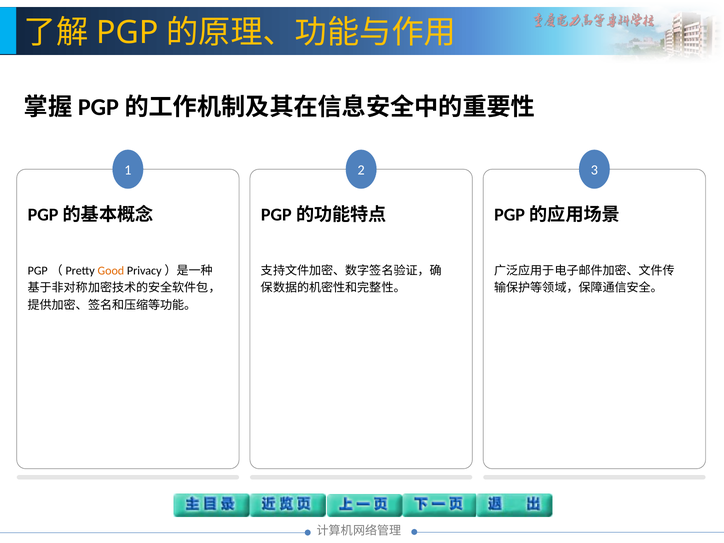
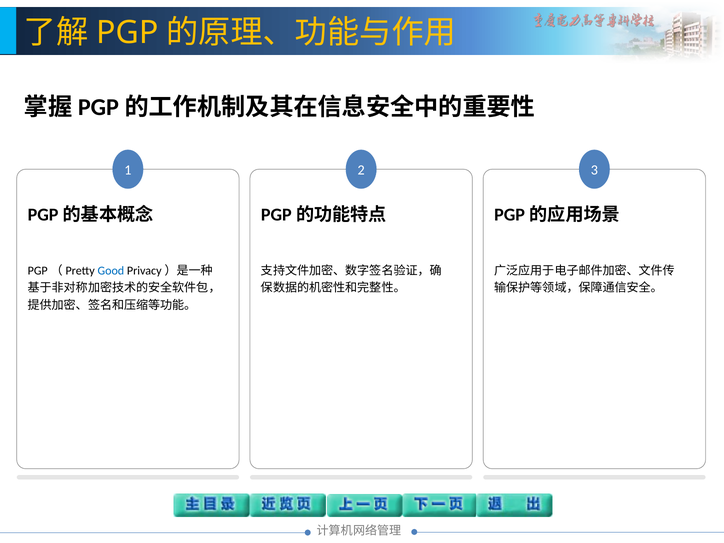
Good colour: orange -> blue (111, 271)
